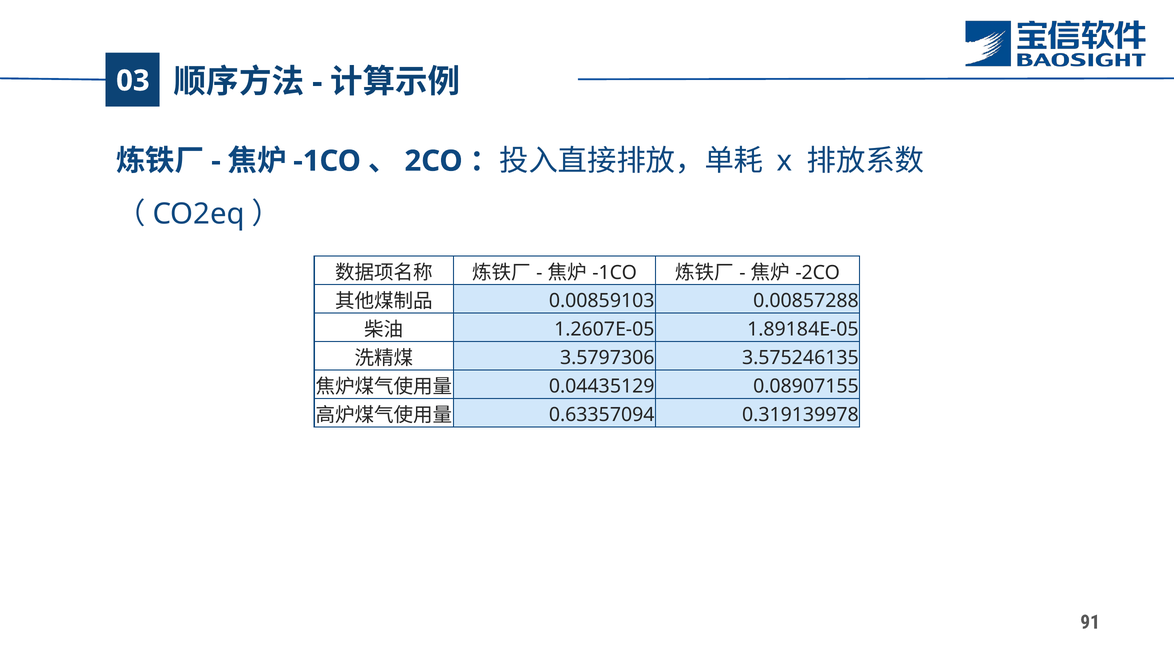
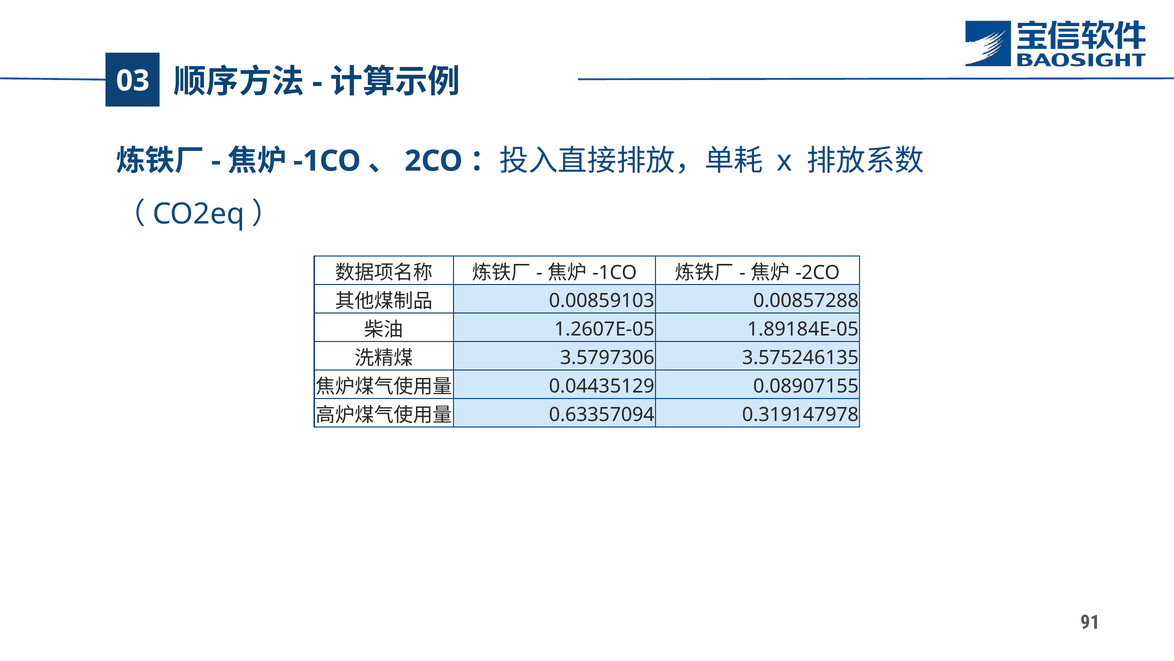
0.319139978: 0.319139978 -> 0.319147978 (800, 414)
